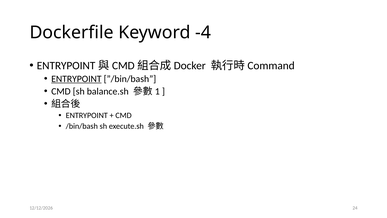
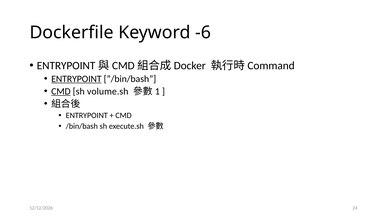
-4: -4 -> -6 (203, 33)
CMD underline: none -> present (61, 91)
balance.sh: balance.sh -> volume.sh (108, 91)
